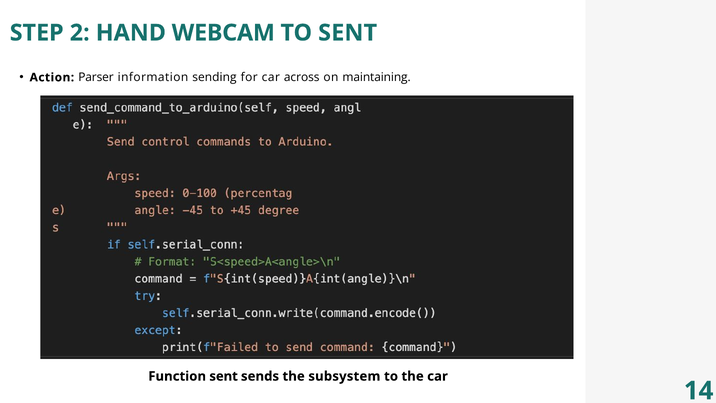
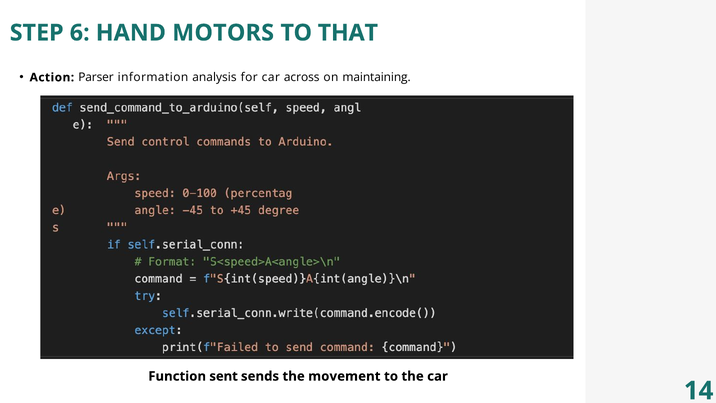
2: 2 -> 6 (80, 33)
WEBCAM: WEBCAM -> MOTORS (223, 33)
TO SENT: SENT -> THAT (348, 33)
sending: sending -> analysis (214, 77)
subsystem: subsystem -> movement (344, 376)
